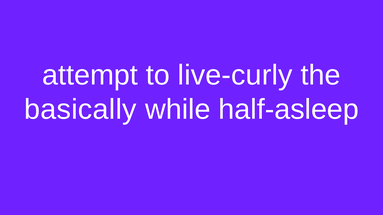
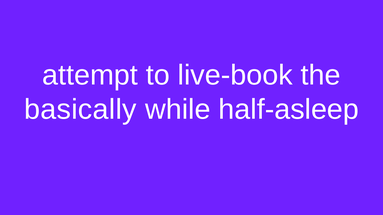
live-curly: live-curly -> live-book (235, 75)
